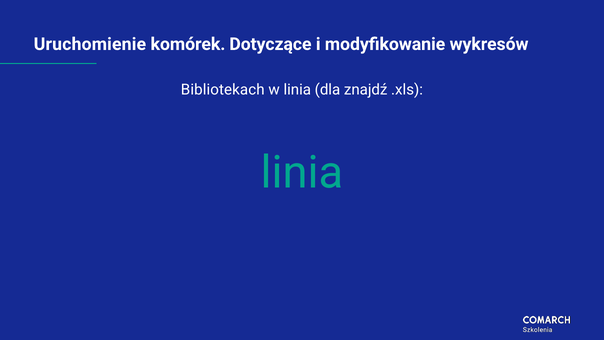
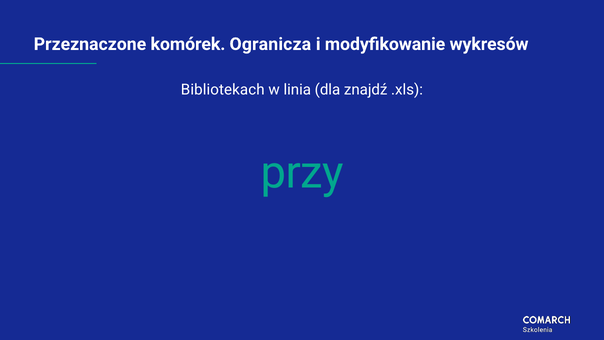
Uruchomienie: Uruchomienie -> Przeznaczone (90, 44)
Dotyczące: Dotyczące -> Ogranicza (270, 44)
linia: linia -> przy (302, 173)
